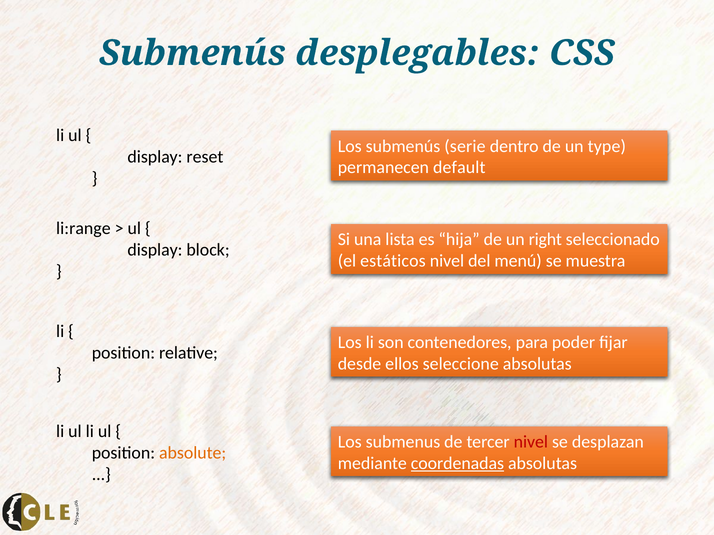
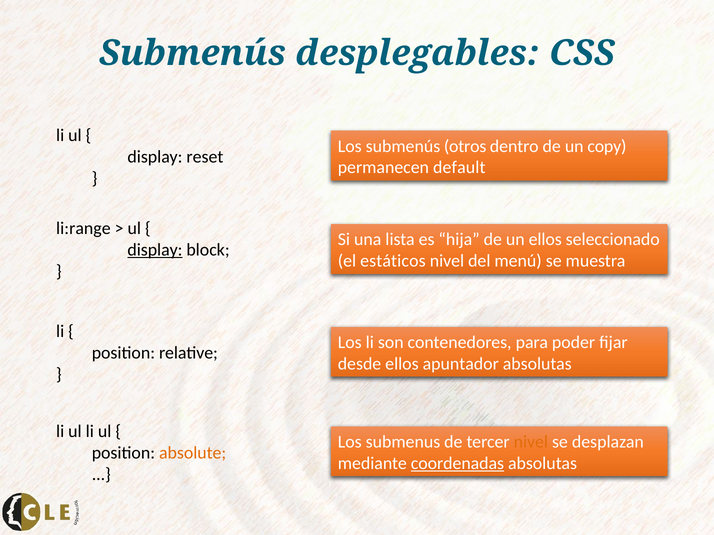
serie: serie -> otros (465, 146)
type: type -> copy (607, 146)
un right: right -> ellos (545, 240)
display underline: none -> present (155, 250)
seleccione: seleccione -> apuntador (461, 364)
nivel colour: red -> orange (531, 442)
